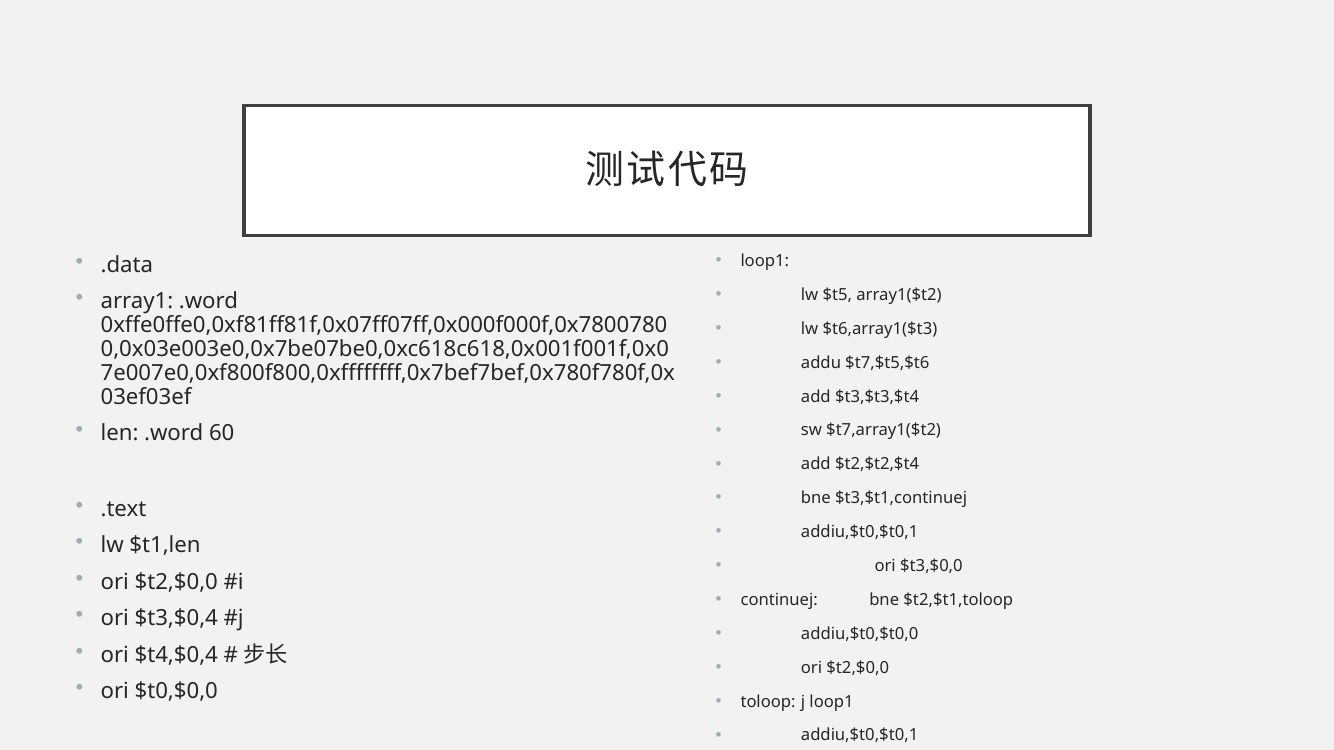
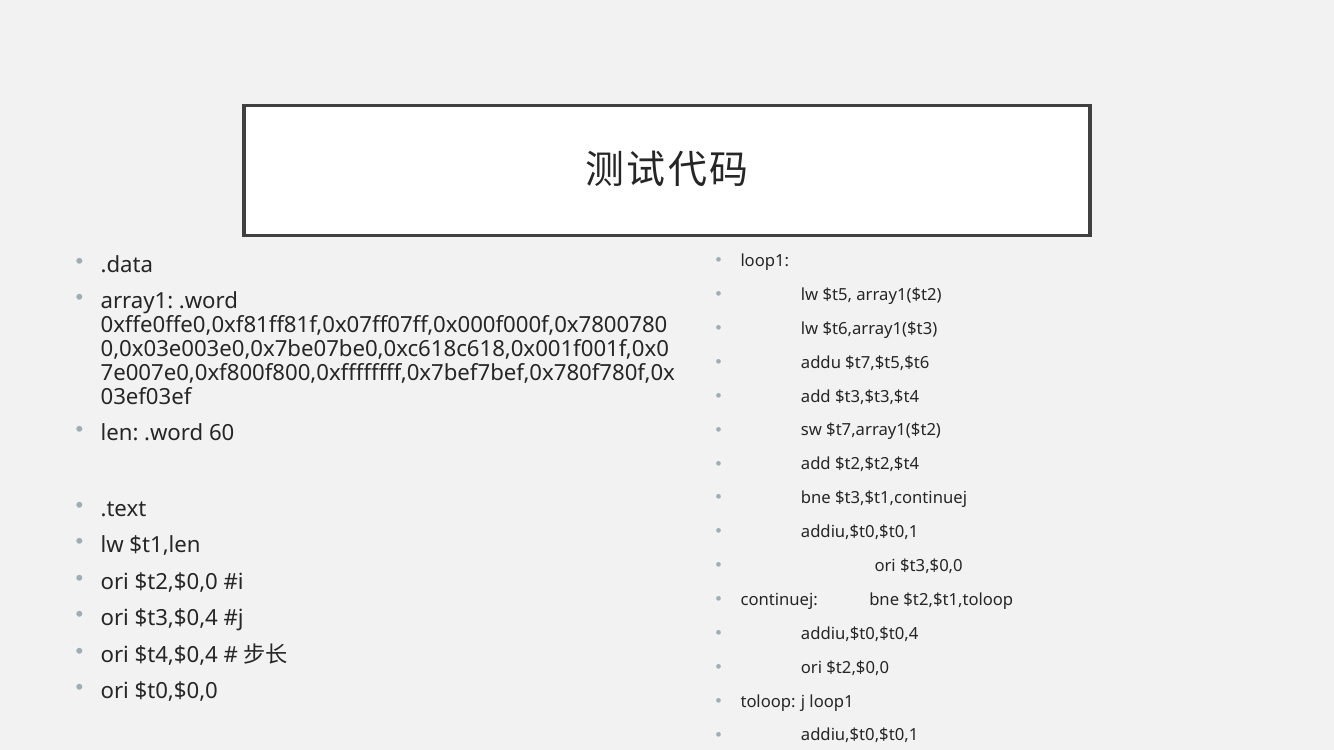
addiu,$t0,$t0,0: addiu,$t0,$t0,0 -> addiu,$t0,$t0,4 (860, 634)
